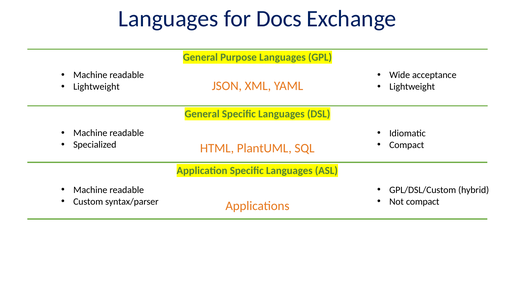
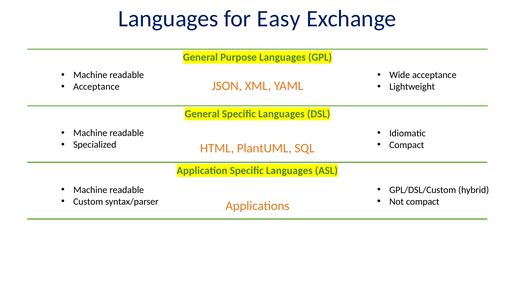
Docs: Docs -> Easy (279, 19)
Lightweight: Lightweight -> Acceptance (96, 87)
